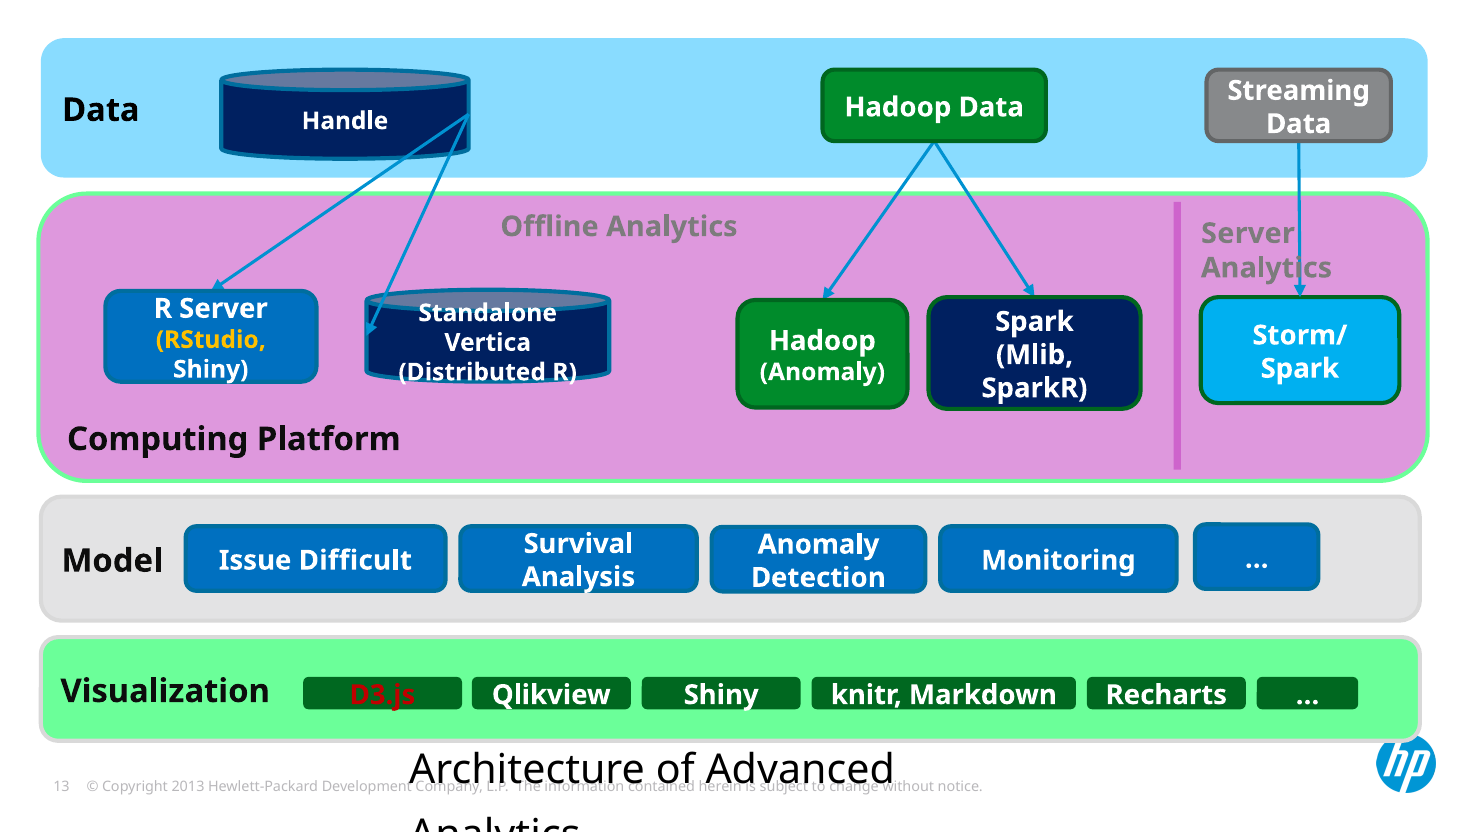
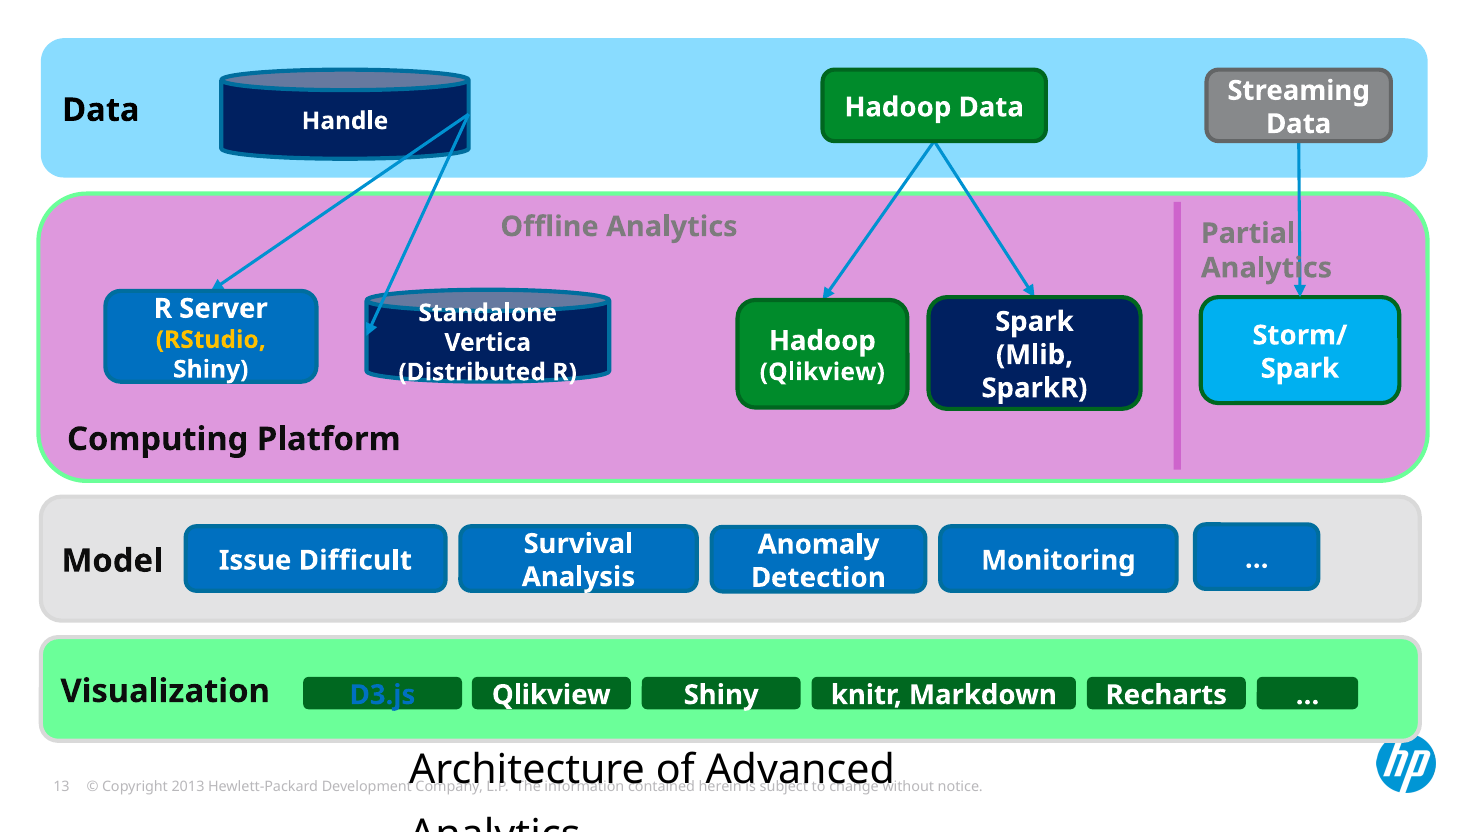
Server: Server -> Partial (1248, 234)
Anomaly: Anomaly -> Qlikview (822, 372)
D3.js colour: red -> blue (382, 695)
